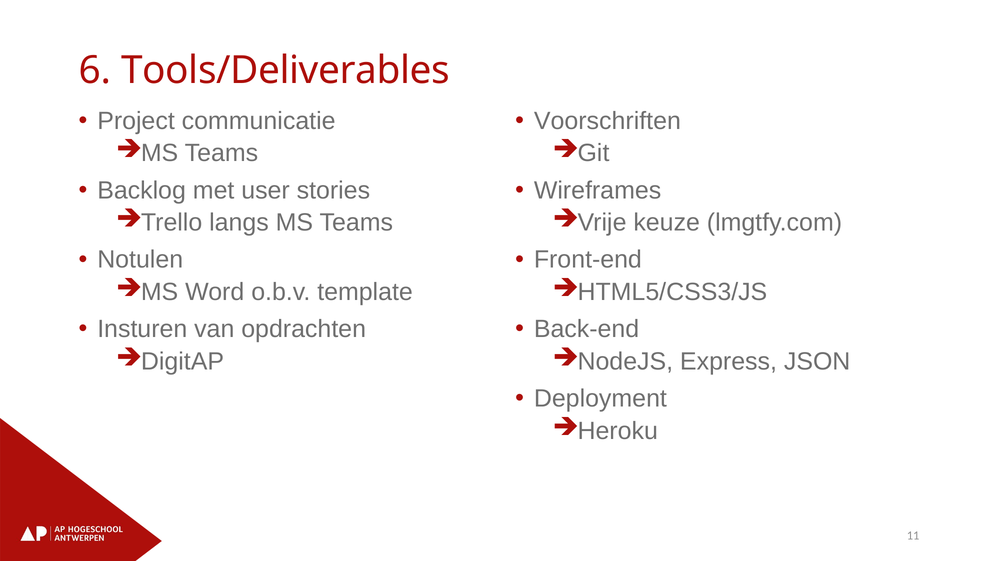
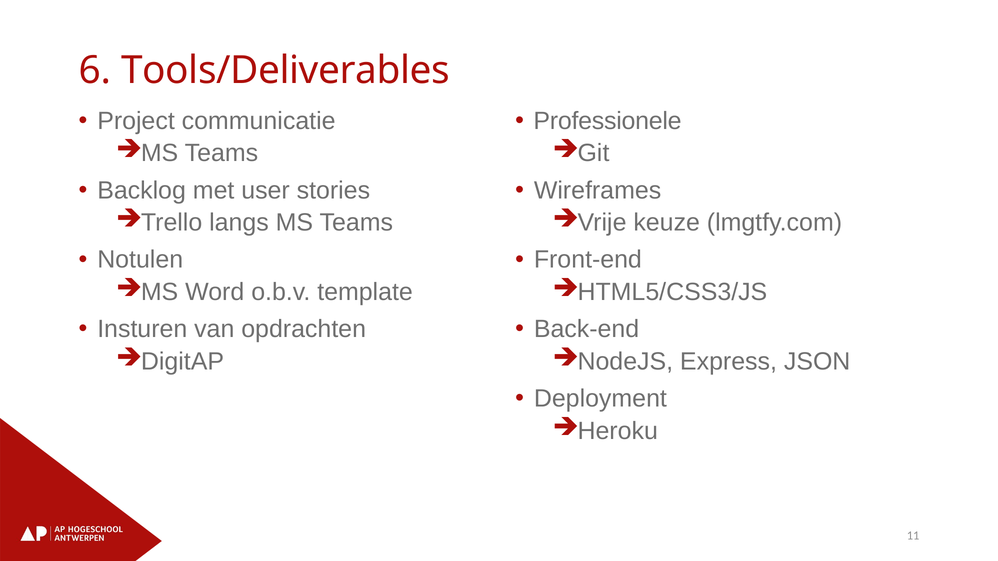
Voorschriften: Voorschriften -> Professionele (608, 121)
